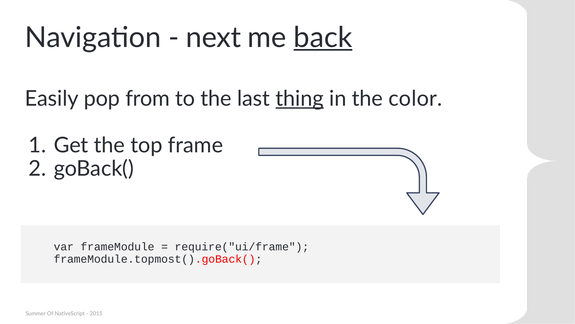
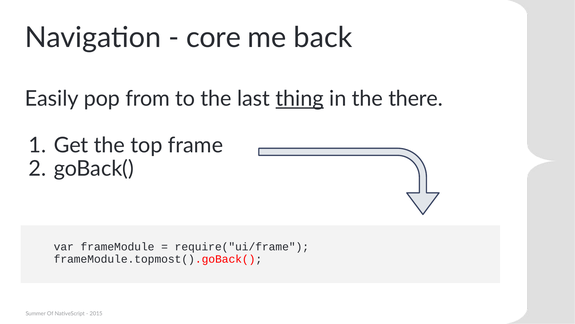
next: next -> core (213, 37)
back underline: present -> none (323, 37)
color: color -> there (416, 99)
